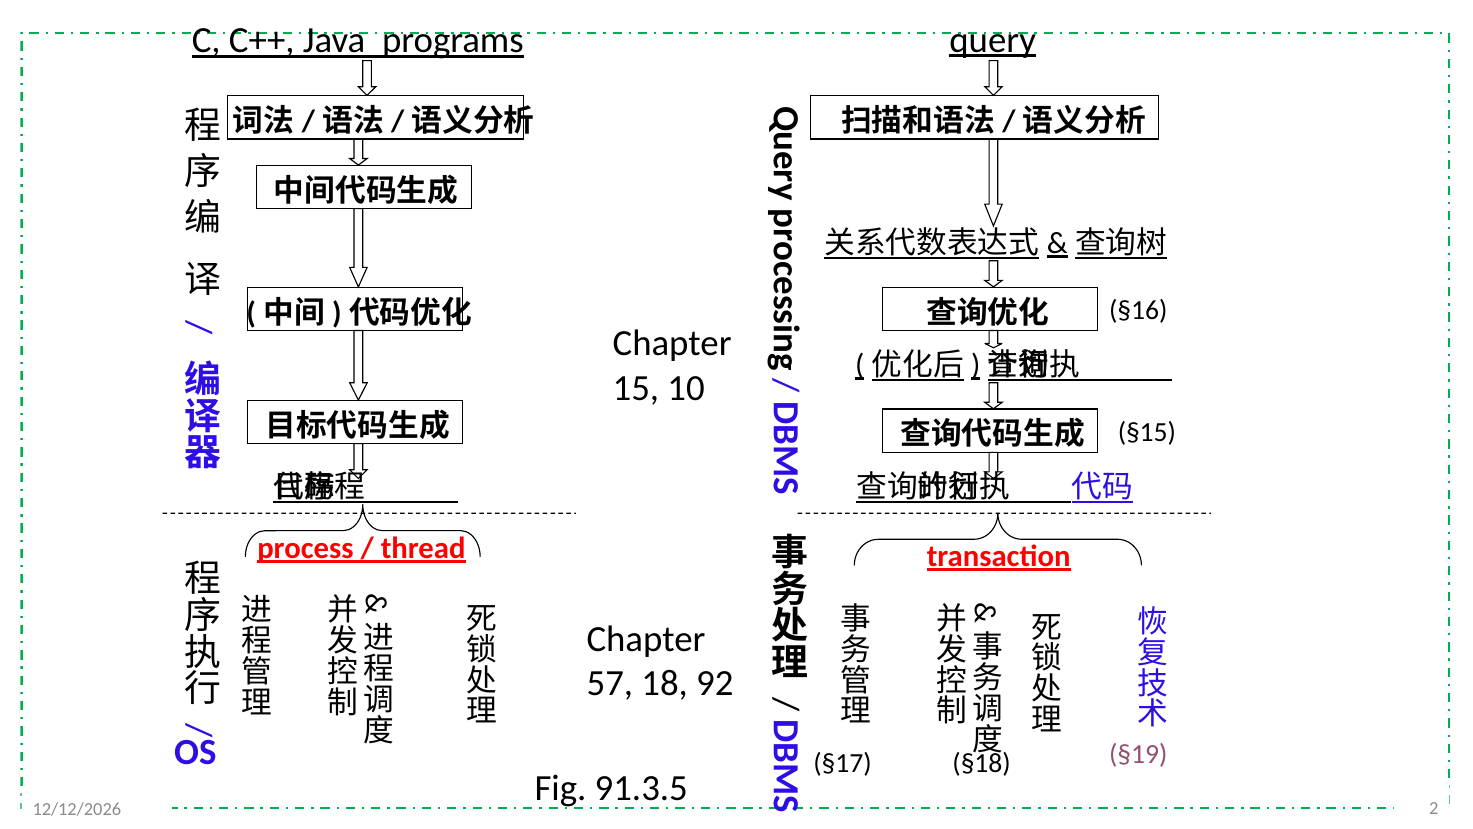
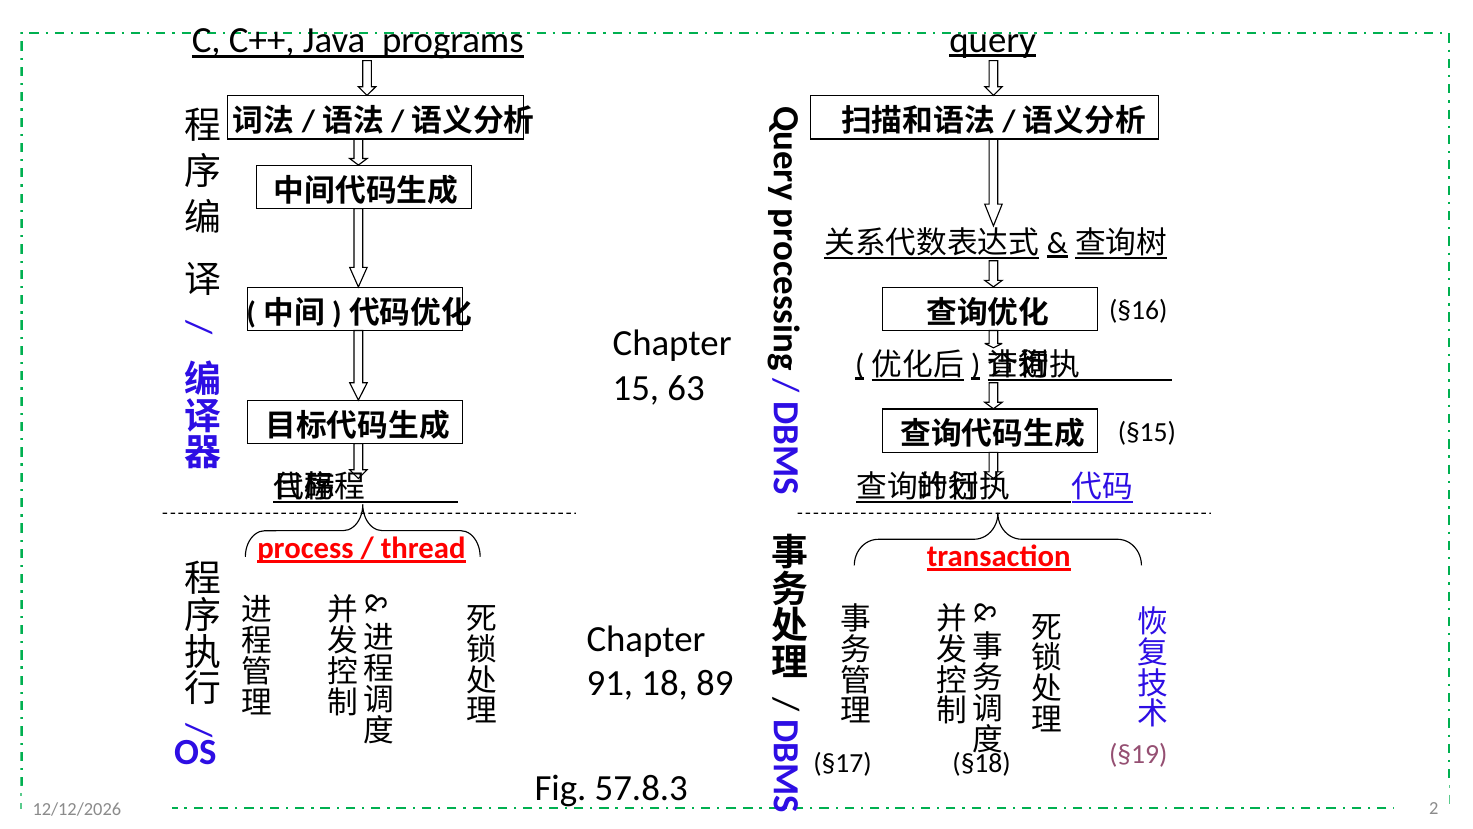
10: 10 -> 63 (686, 388)
57: 57 -> 91 (610, 683)
92: 92 -> 89 (715, 683)
91.3.5: 91.3.5 -> 57.8.3 (641, 788)
